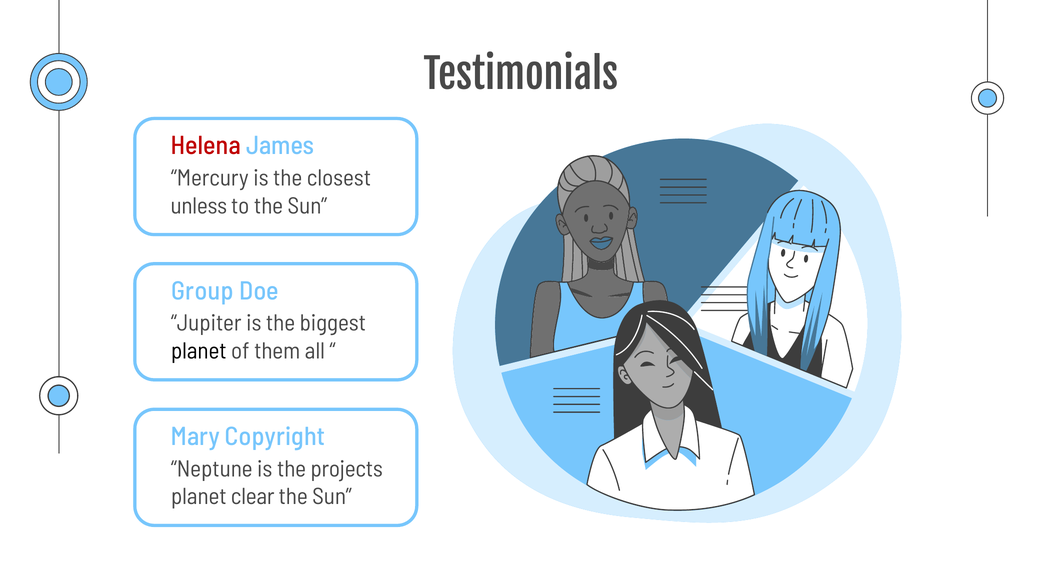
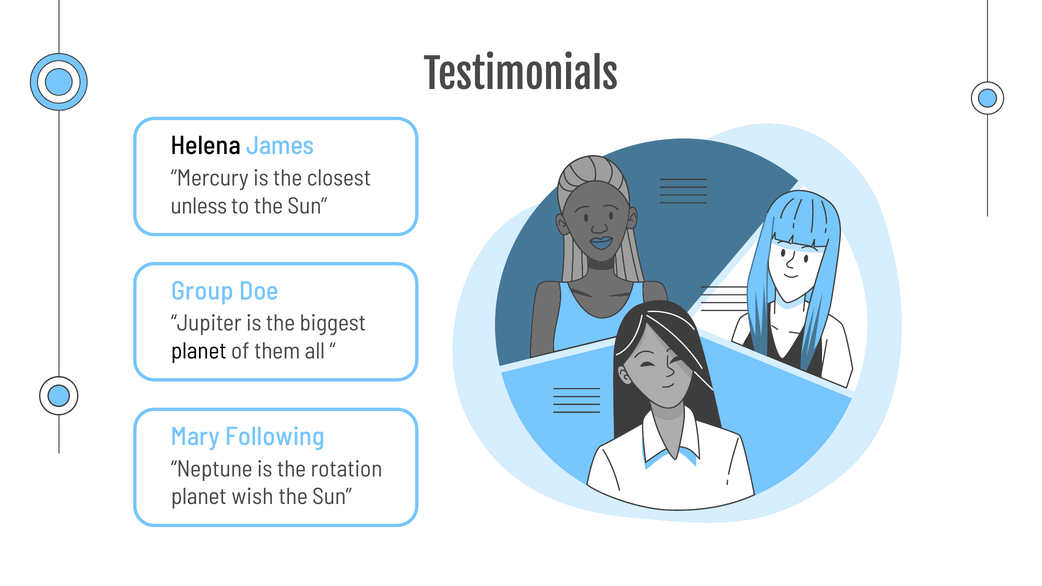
Helena colour: red -> black (206, 146)
Copyright: Copyright -> Following (275, 437)
projects: projects -> rotation (347, 469)
clear: clear -> wish (252, 497)
